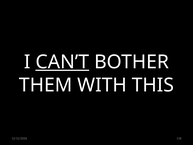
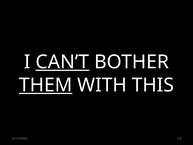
THEM underline: none -> present (46, 85)
